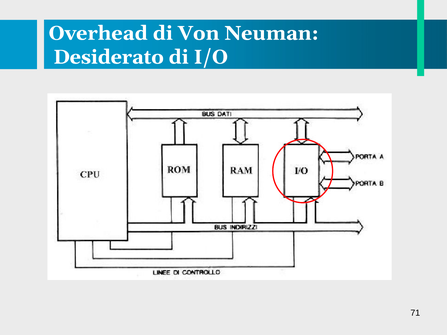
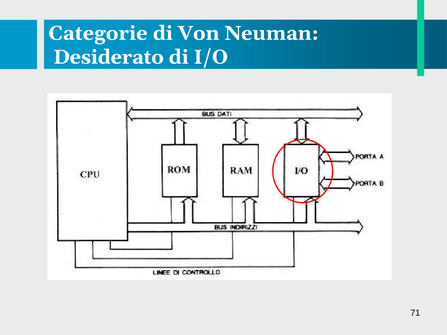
Overhead: Overhead -> Categorie (98, 33)
